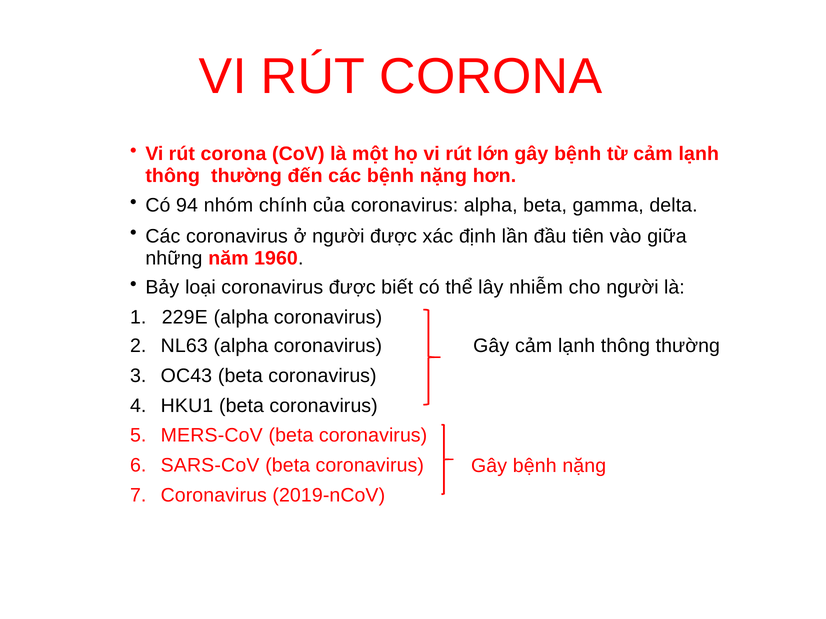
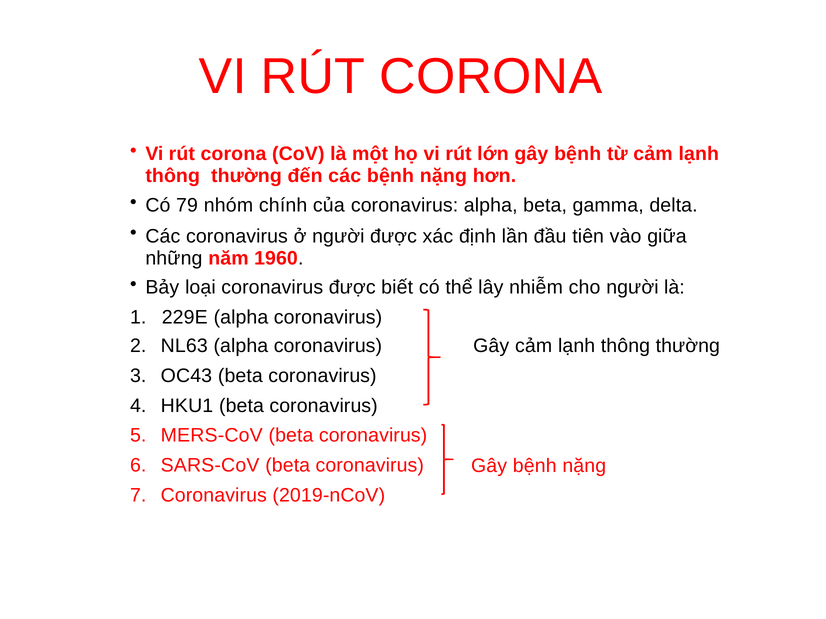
94: 94 -> 79 (187, 205)
